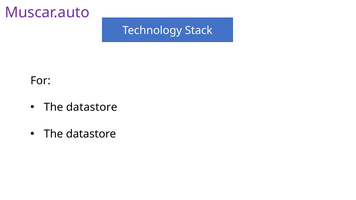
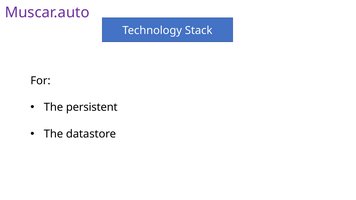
datastore: datastore -> persistent (92, 107)
